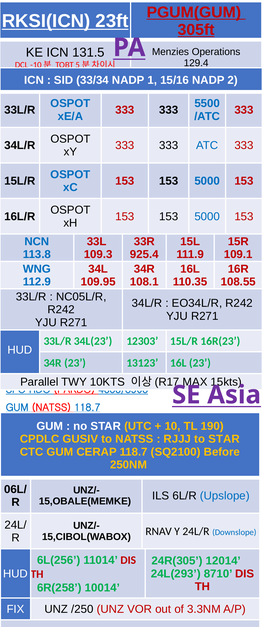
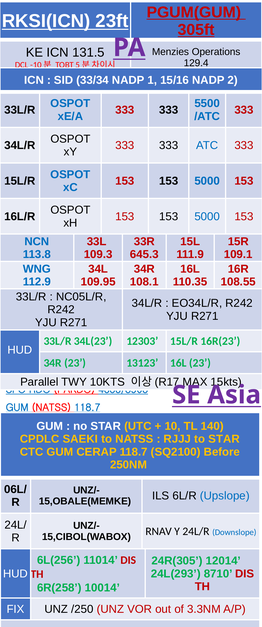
925.4: 925.4 -> 645.3 (144, 254)
190: 190 -> 140 (212, 426)
GUSIV: GUSIV -> SAEKI (80, 439)
